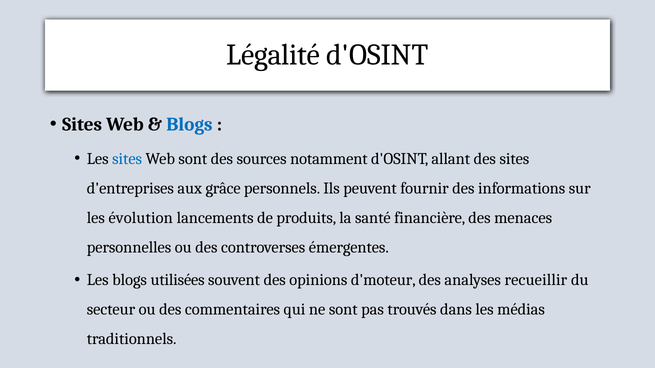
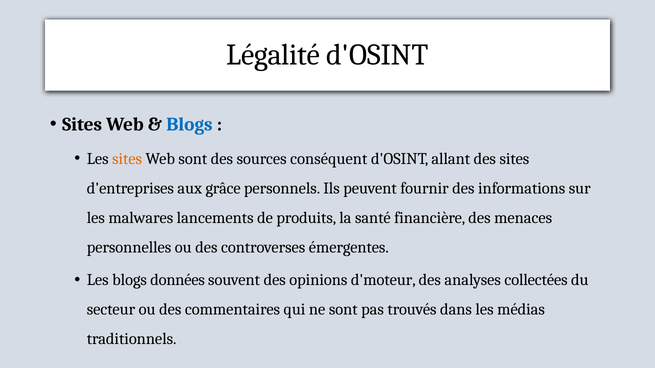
sites colour: blue -> orange (127, 159)
notamment: notamment -> conséquent (329, 159)
évolution: évolution -> malwares (141, 218)
utilisées: utilisées -> données (178, 280)
recueillir: recueillir -> collectées (536, 280)
